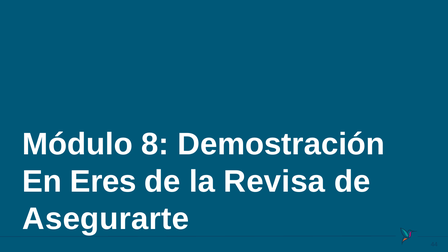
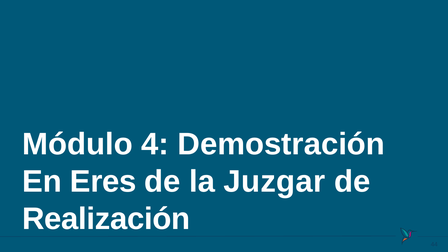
8: 8 -> 4 (155, 144)
Revisa: Revisa -> Juzgar (274, 181)
Asegurarte: Asegurarte -> Realización (106, 219)
